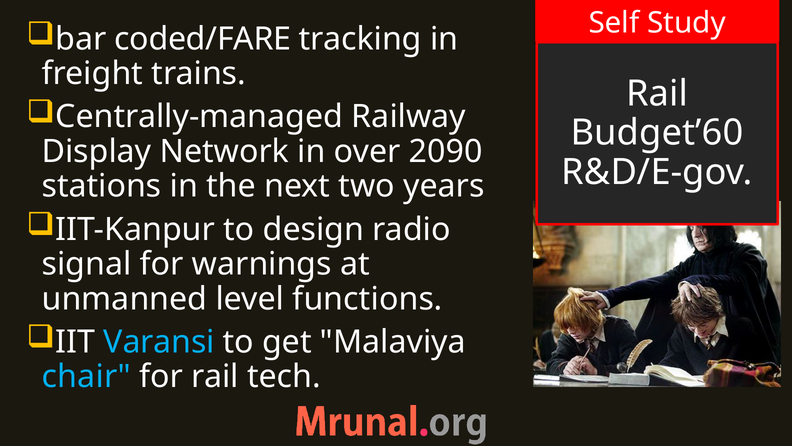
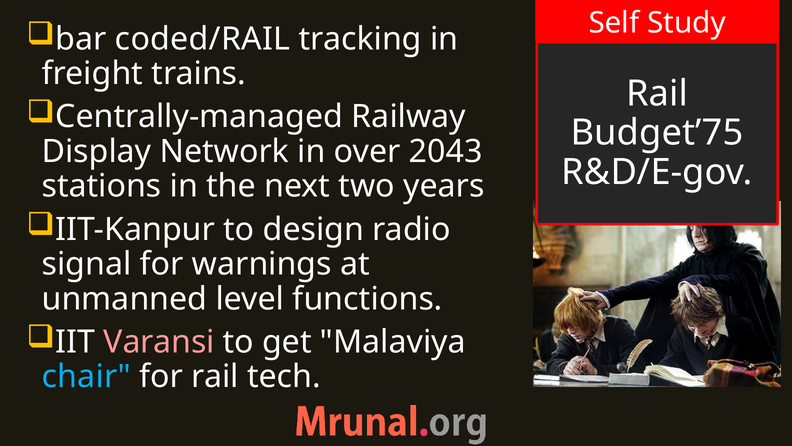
coded/FARE: coded/FARE -> coded/RAIL (202, 39)
Budget’60: Budget’60 -> Budget’75 (657, 133)
2090: 2090 -> 2043 (446, 151)
Varansi colour: light blue -> pink (159, 342)
